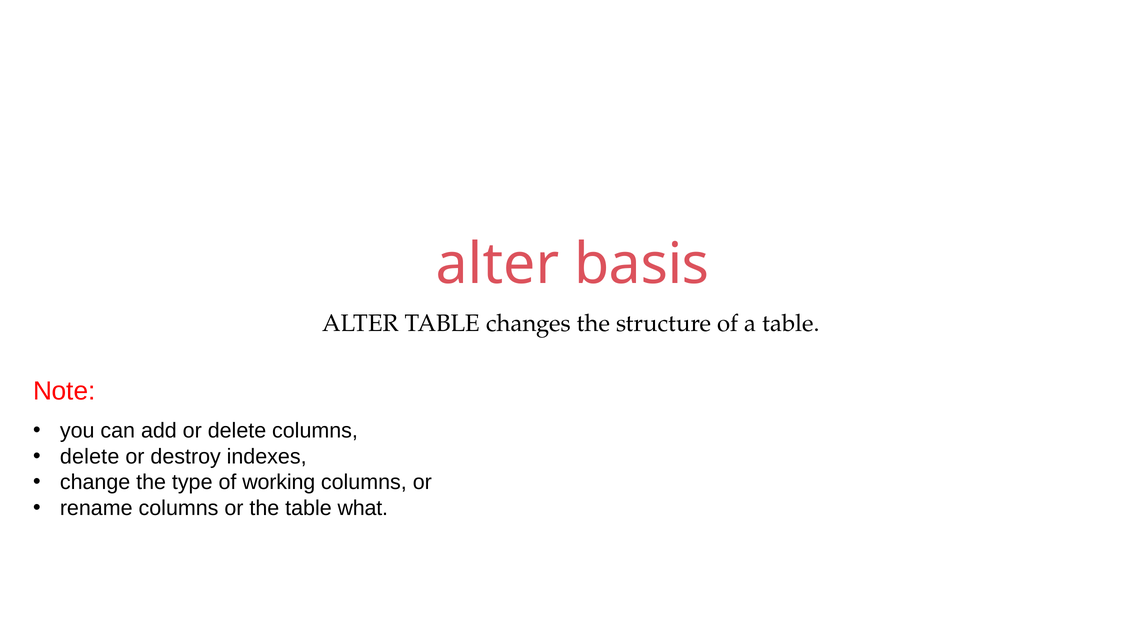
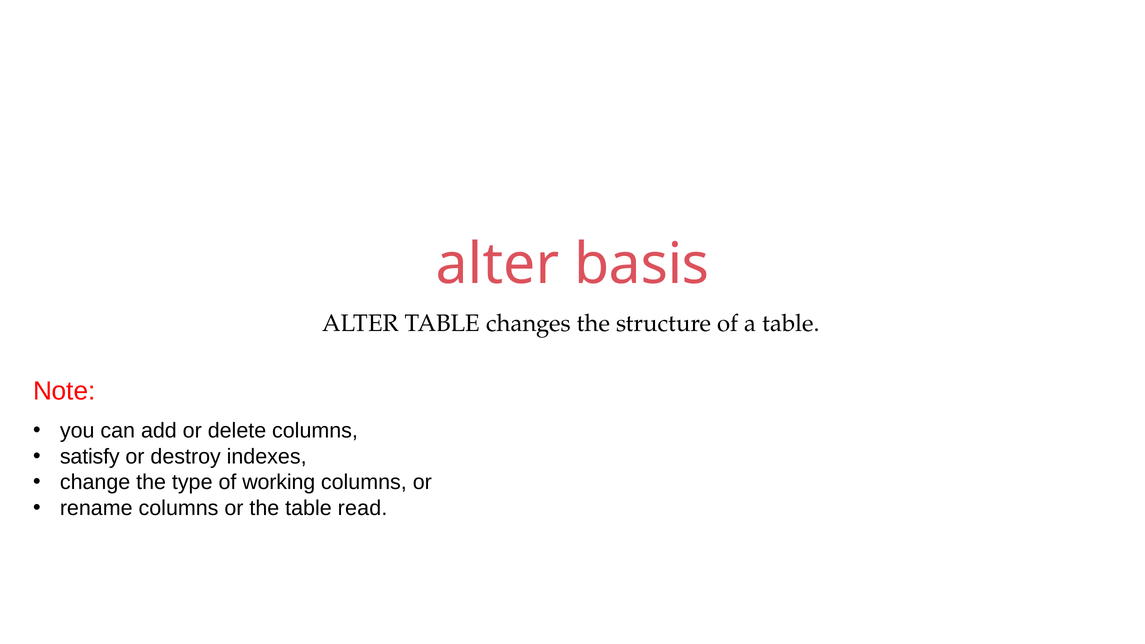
delete: delete -> satisfy (90, 457)
what: what -> read (363, 508)
